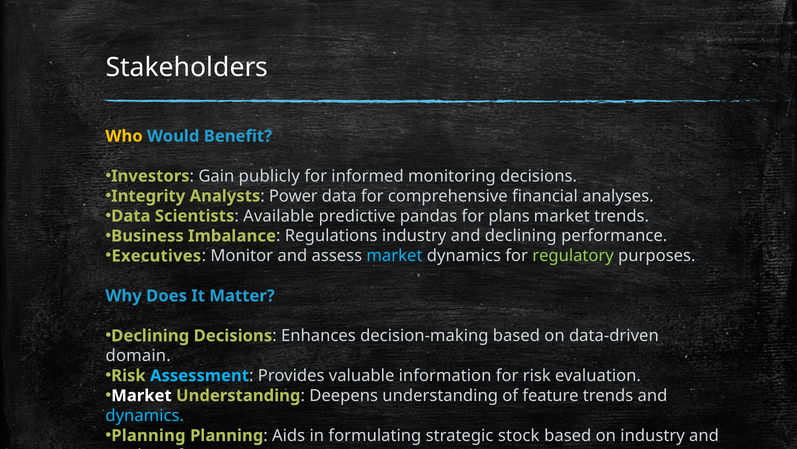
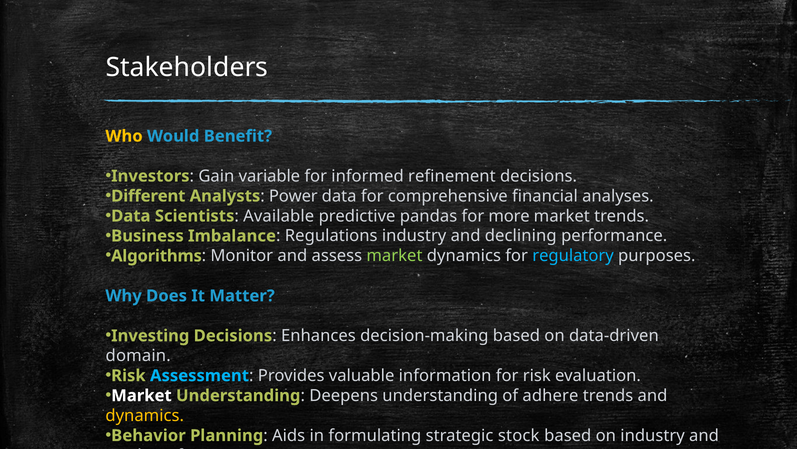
publicly: publicly -> variable (269, 176)
monitoring: monitoring -> refinement (452, 176)
Integrity: Integrity -> Different (148, 196)
plans: plans -> more (509, 216)
Executives: Executives -> Algorithms (156, 256)
market colour: light blue -> light green (394, 256)
regulatory colour: light green -> light blue (573, 256)
Declining: Declining -> Investing (150, 335)
feature: feature -> adhere (550, 395)
dynamics colour: light blue -> yellow (145, 415)
Planning: Planning -> Behavior (148, 435)
